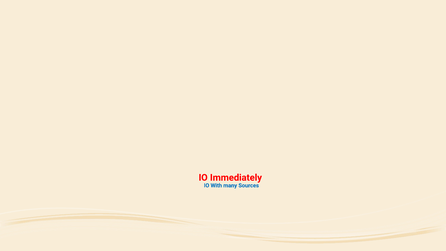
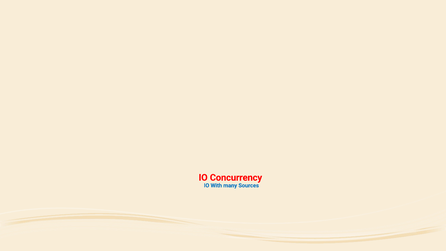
Immediately: Immediately -> Concurrency (236, 178)
